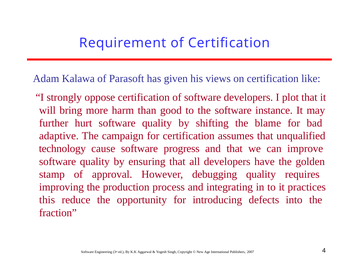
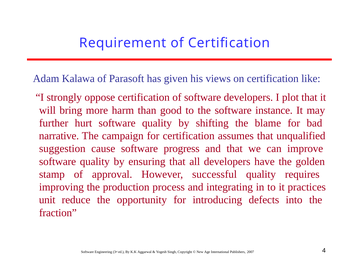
adaptive: adaptive -> narrative (59, 136)
technology: technology -> suggestion (62, 149)
debugging: debugging -> successful (215, 174)
this: this -> unit (47, 200)
